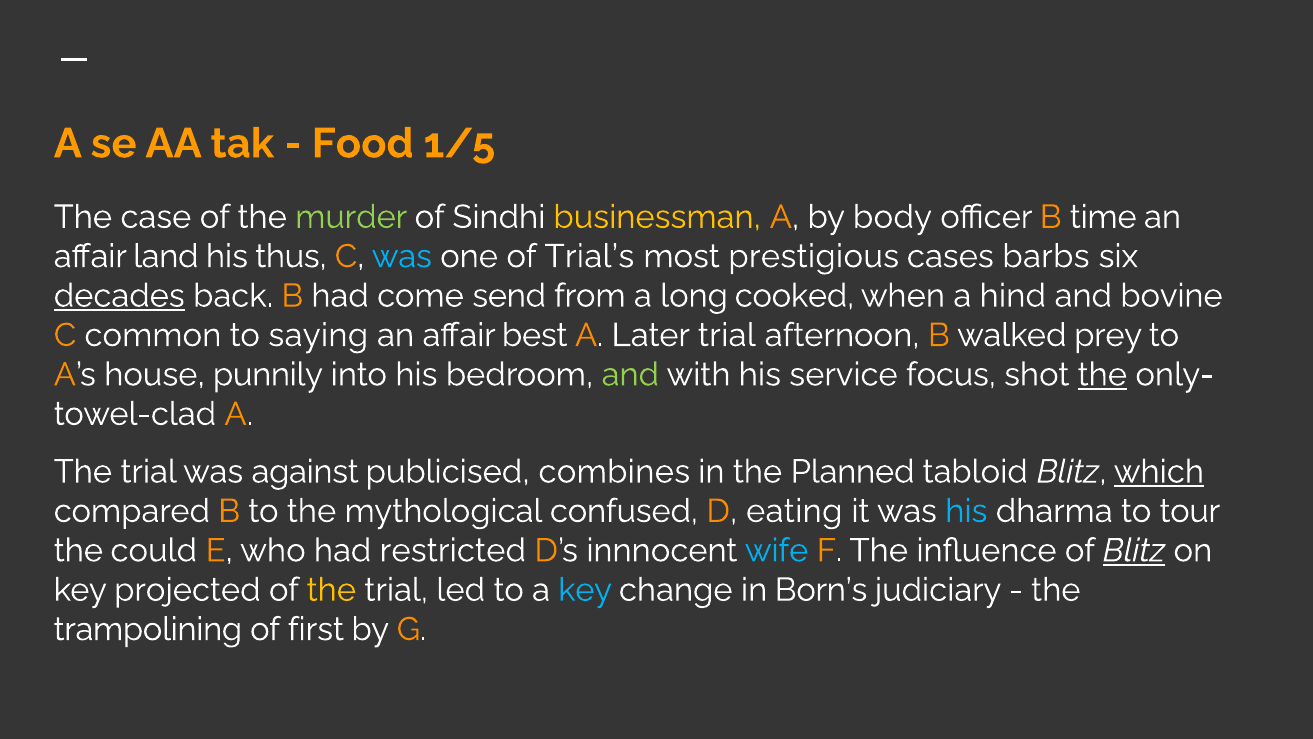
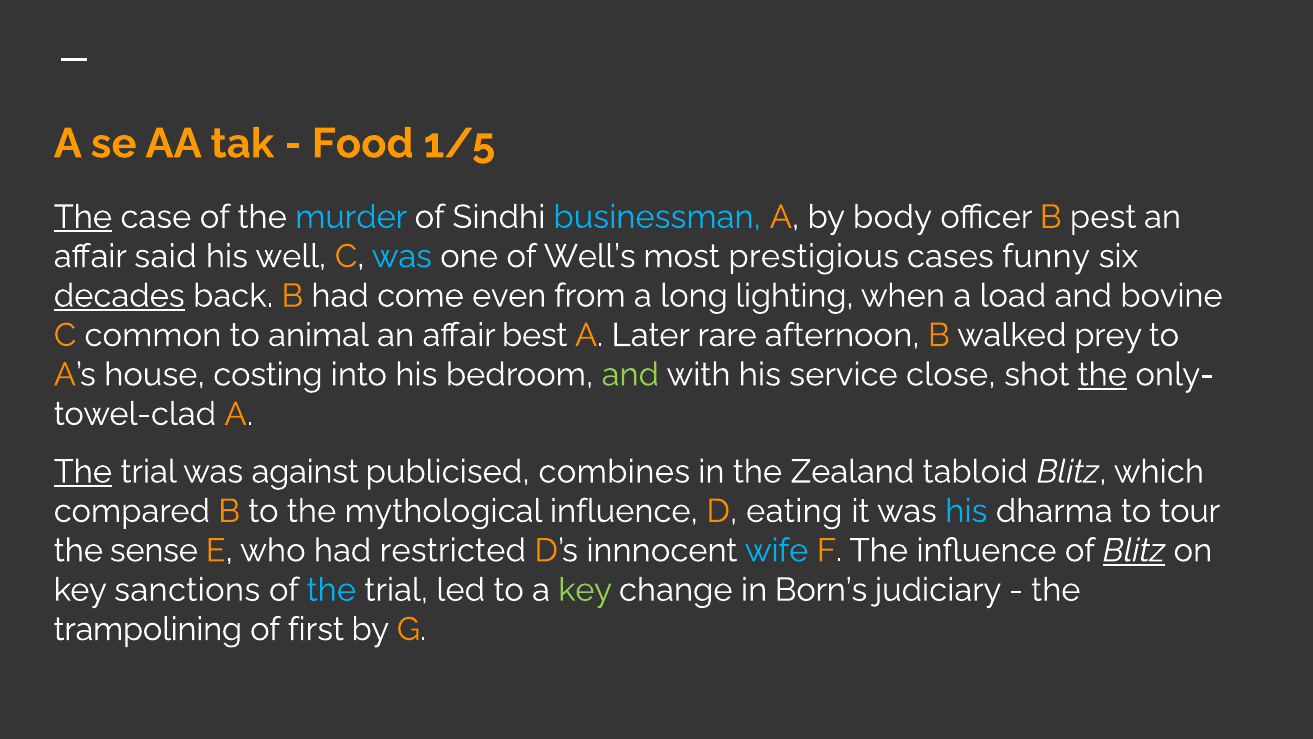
The underline: none -> present (83, 217)
murder colour: light green -> light blue (351, 217)
businessman colour: yellow -> light blue (657, 217)
time: time -> pest (1103, 217)
land: land -> said (165, 256)
thus: thus -> well (291, 256)
Trial’s: Trial’s -> Well’s (590, 256)
barbs: barbs -> funny (1046, 256)
send: send -> even (509, 296)
cooked: cooked -> lighting (795, 296)
hind: hind -> load (1013, 296)
saying: saying -> animal (318, 335)
Later trial: trial -> rare (727, 335)
punnily: punnily -> costing (268, 374)
focus: focus -> close (951, 374)
The underline: none -> present (83, 471)
Planned: Planned -> Zealand (852, 471)
which underline: present -> none (1159, 471)
mythological confused: confused -> influence (624, 511)
could: could -> sense (154, 550)
projected: projected -> sanctions (187, 590)
the colour: yellow -> light blue (331, 590)
key colour: light blue -> light green (585, 590)
